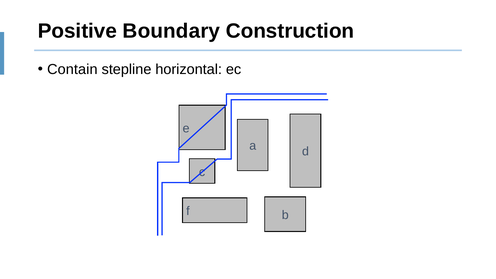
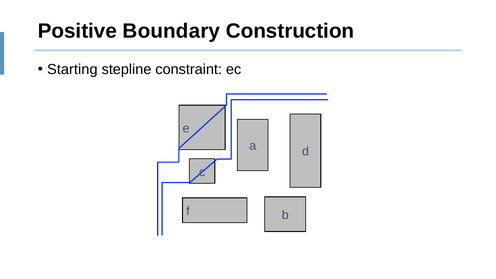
Contain: Contain -> Starting (72, 69)
horizontal: horizontal -> constraint (189, 69)
